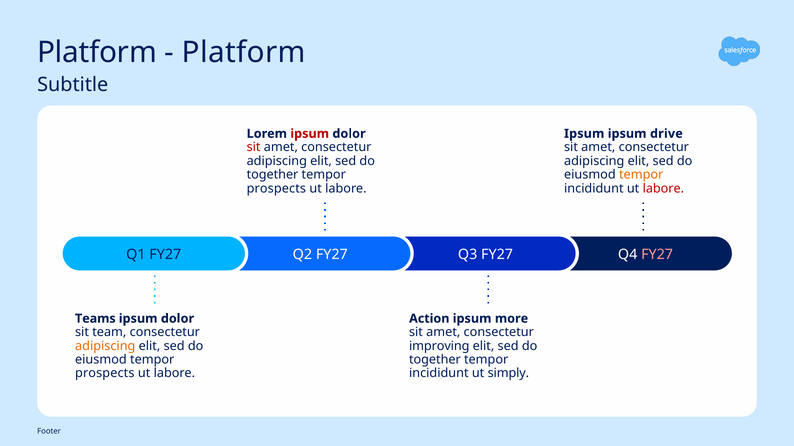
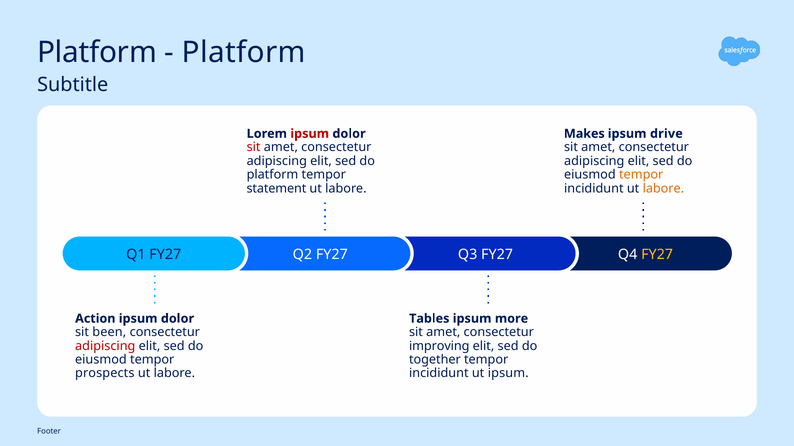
Ipsum: Ipsum -> Makes (584, 134)
together: together -> platform (272, 175)
prospects: prospects -> statement (276, 189)
labore colour: red -> orange (663, 189)
FY27 colour: pink -> yellow (657, 255)
Teams: Teams -> Action (95, 319)
Action: Action -> Tables (429, 319)
team: team -> been (109, 333)
adipiscing colour: orange -> red (105, 346)
ut simply: simply -> ipsum (508, 374)
